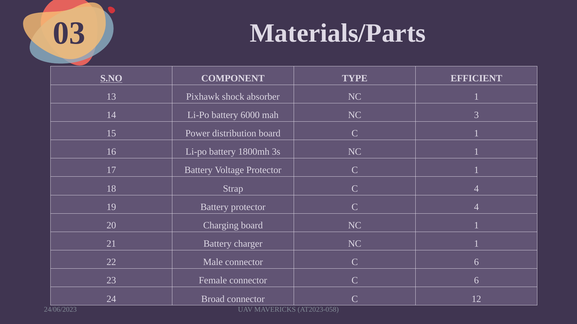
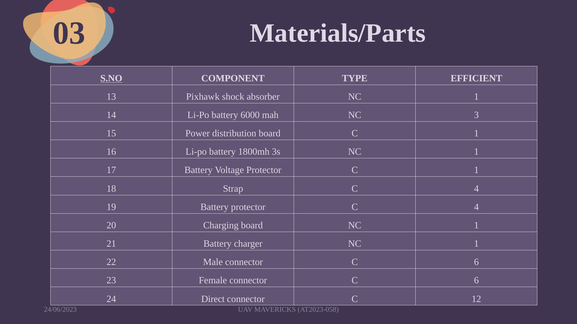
Broad: Broad -> Direct (213, 299)
